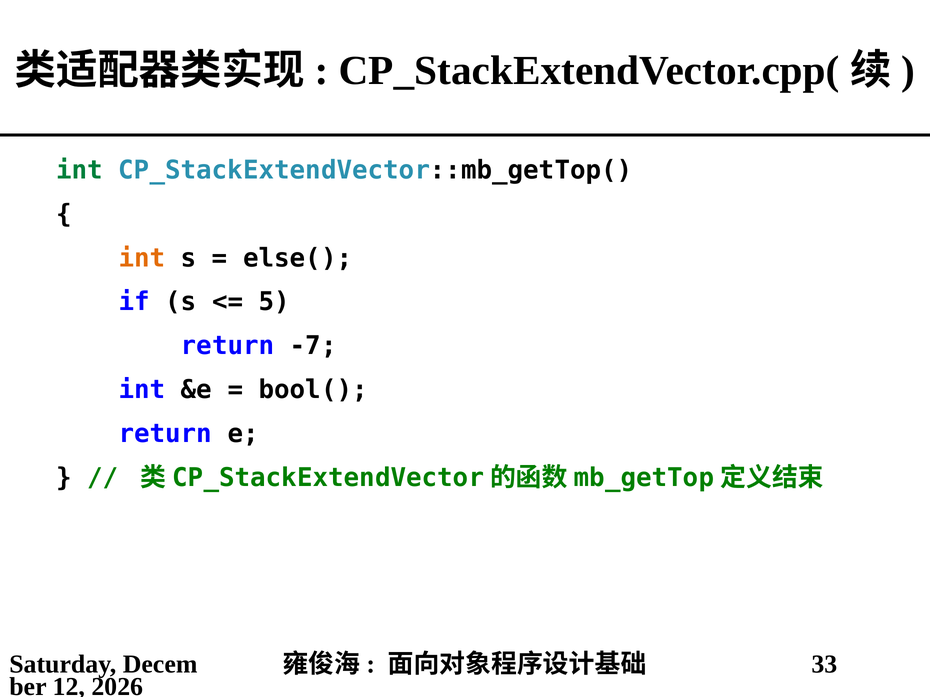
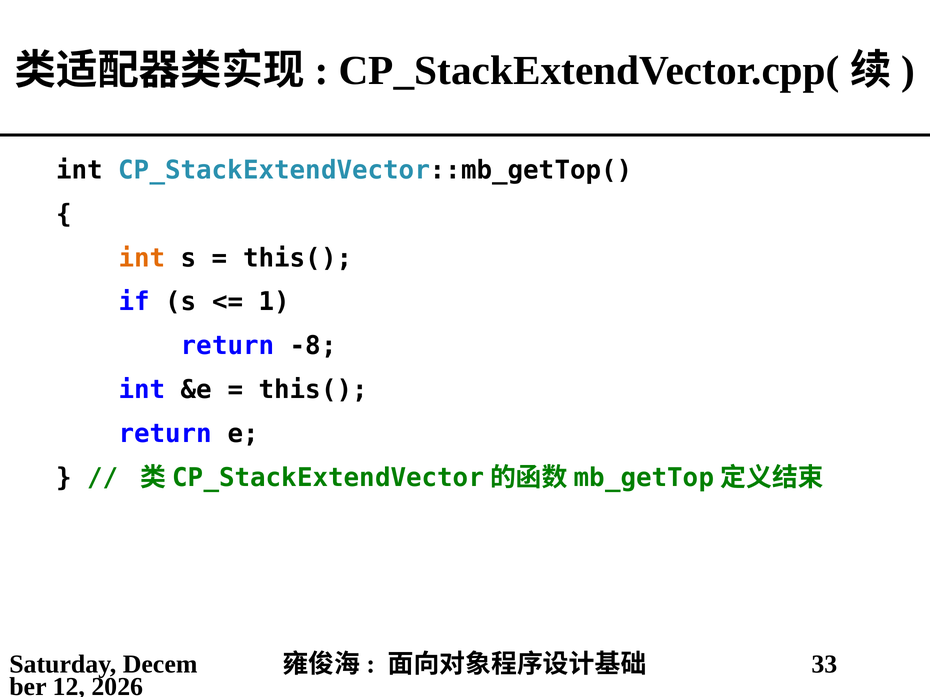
int colour: green -> black (80, 170)
else(: else( -> this( (298, 258)
5: 5 -> 1 (274, 302)
-7: -7 -> -8 (313, 346)
bool(: bool( -> this( (313, 390)
